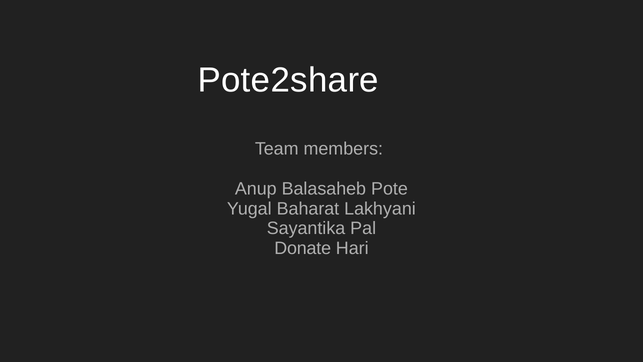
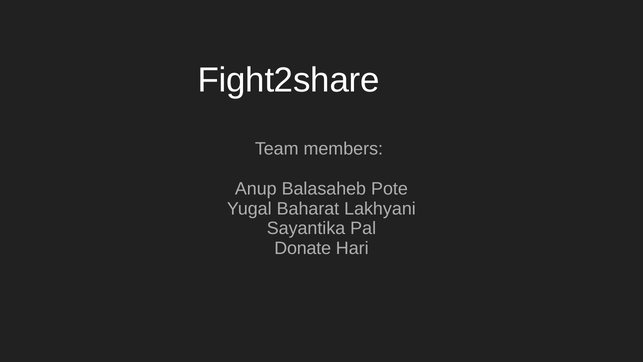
Pote2share: Pote2share -> Fight2share (289, 80)
